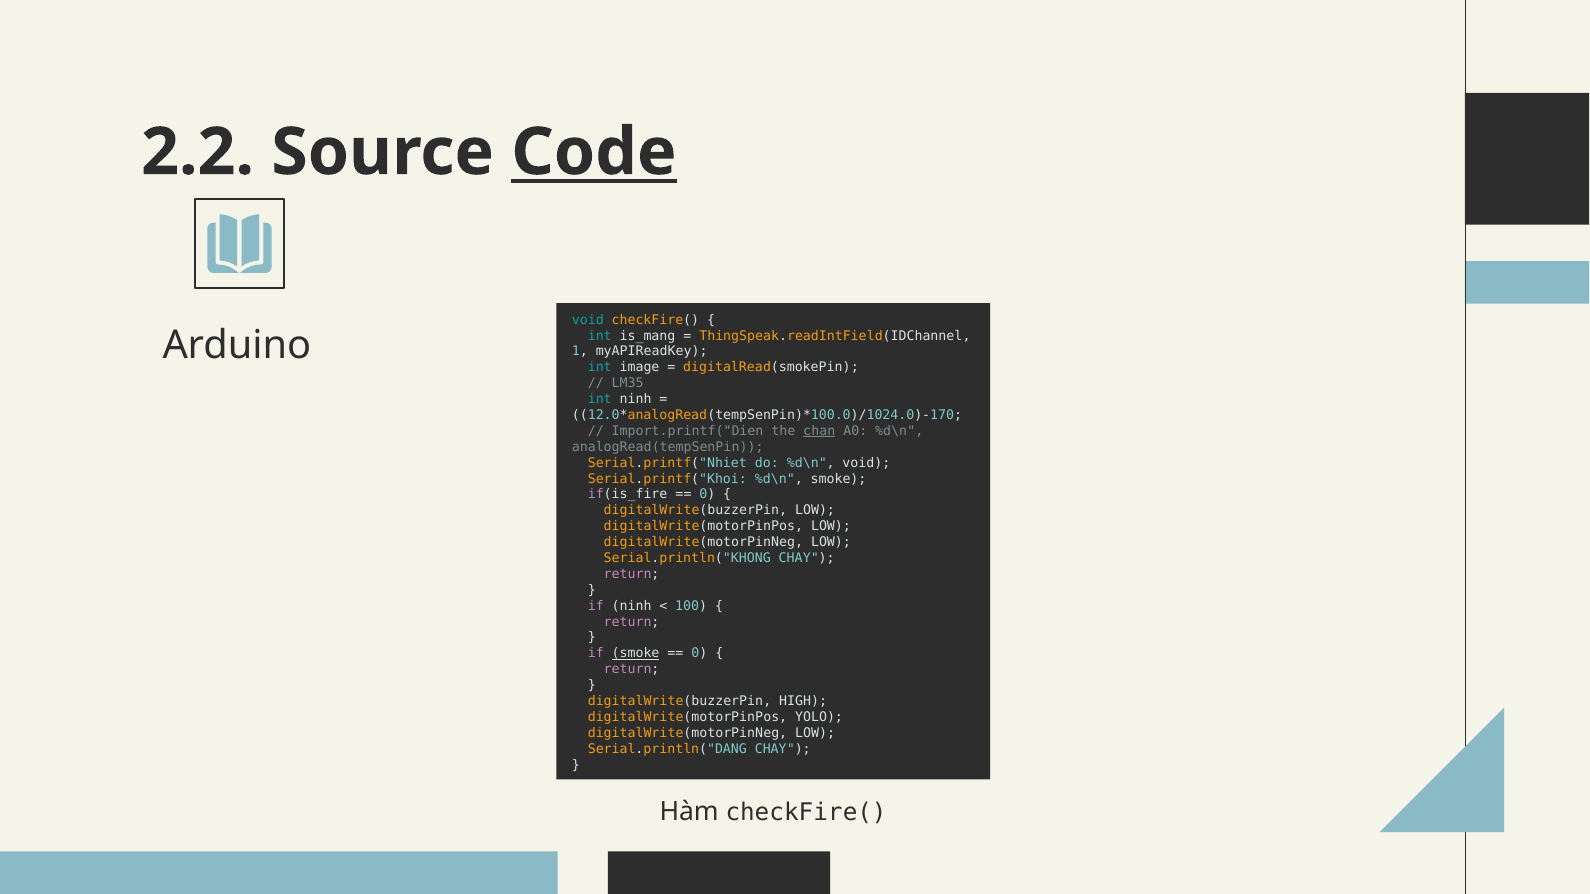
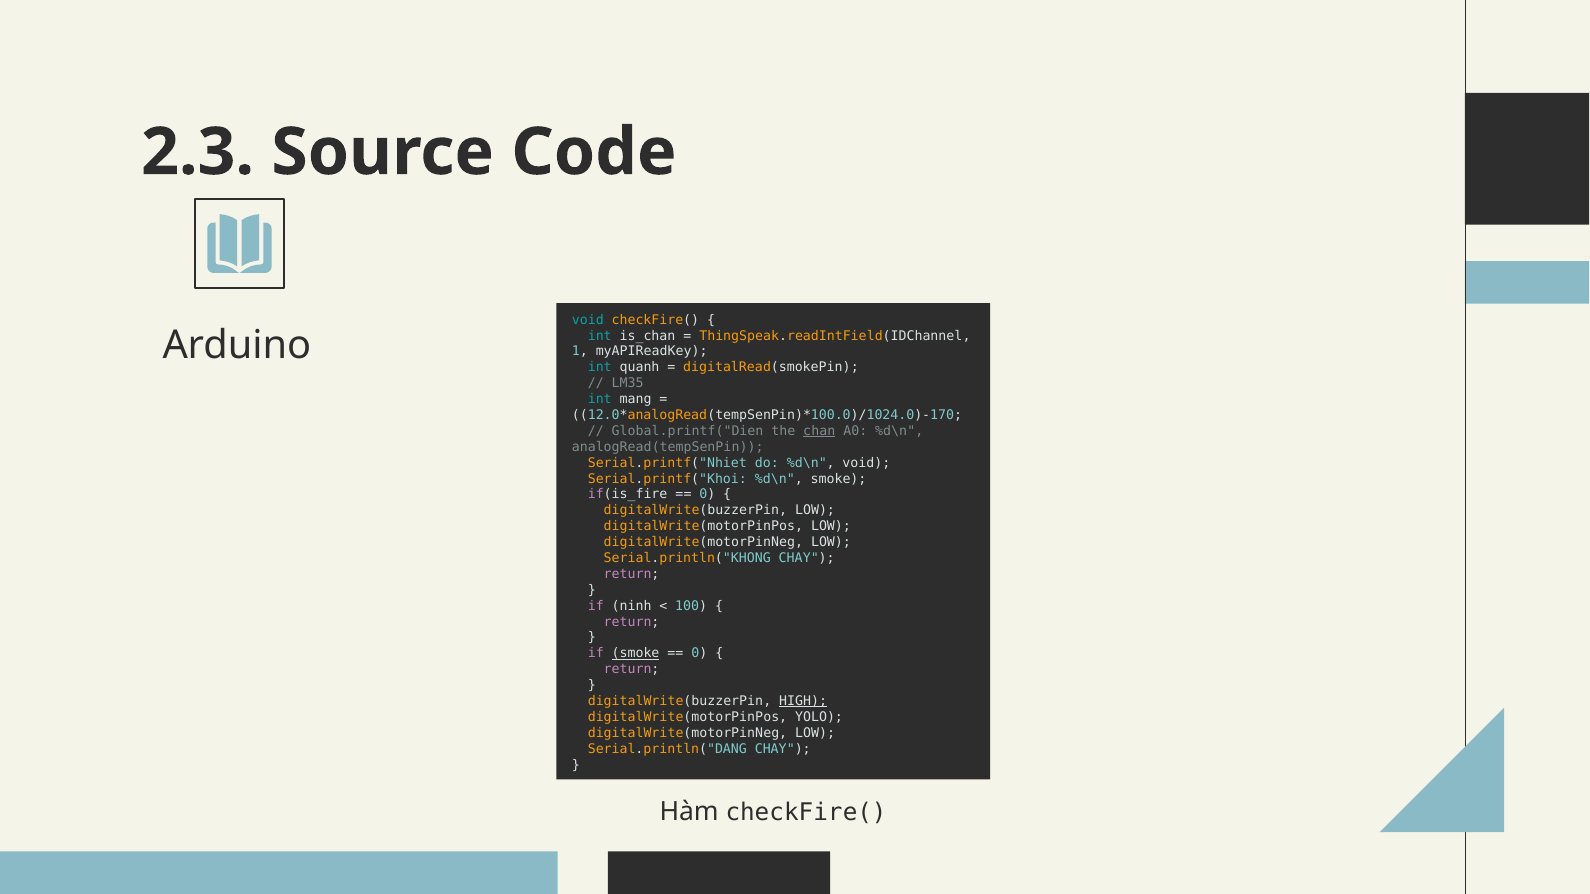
2.2: 2.2 -> 2.3 (198, 152)
Code underline: present -> none (594, 152)
is_mang: is_mang -> is_chan (648, 336)
image: image -> quanh (640, 368)
int ninh: ninh -> mang (636, 399)
Import.printf("Dien: Import.printf("Dien -> Global.printf("Dien (688, 431)
HIGH underline: none -> present (803, 701)
